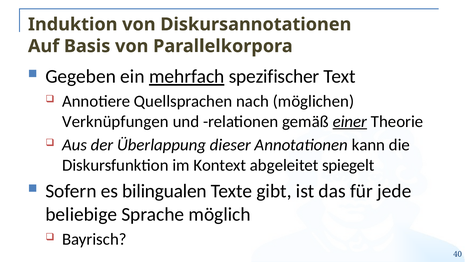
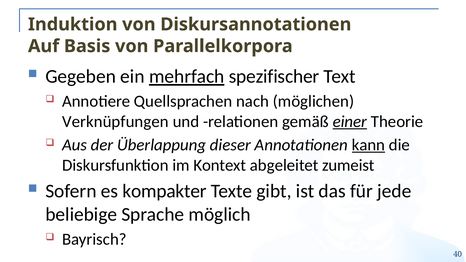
kann underline: none -> present (369, 145)
spiegelt: spiegelt -> zumeist (348, 165)
bilingualen: bilingualen -> kompakter (165, 191)
